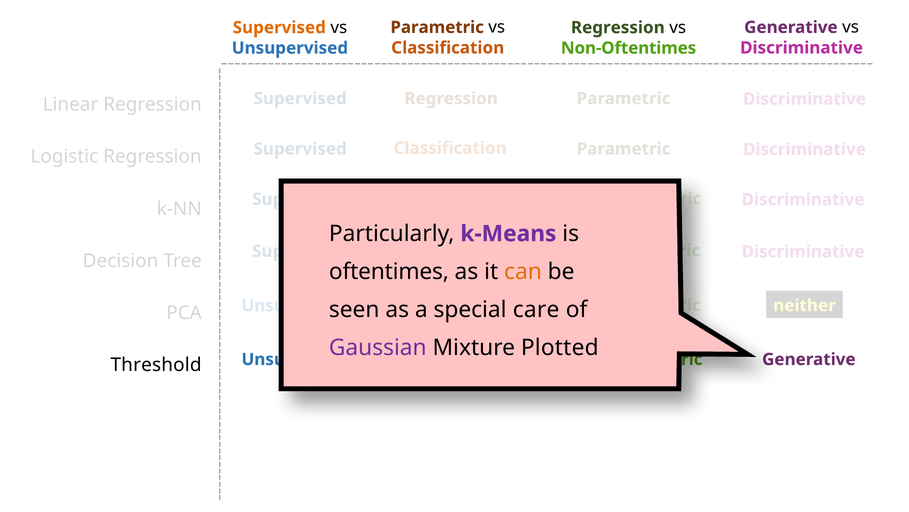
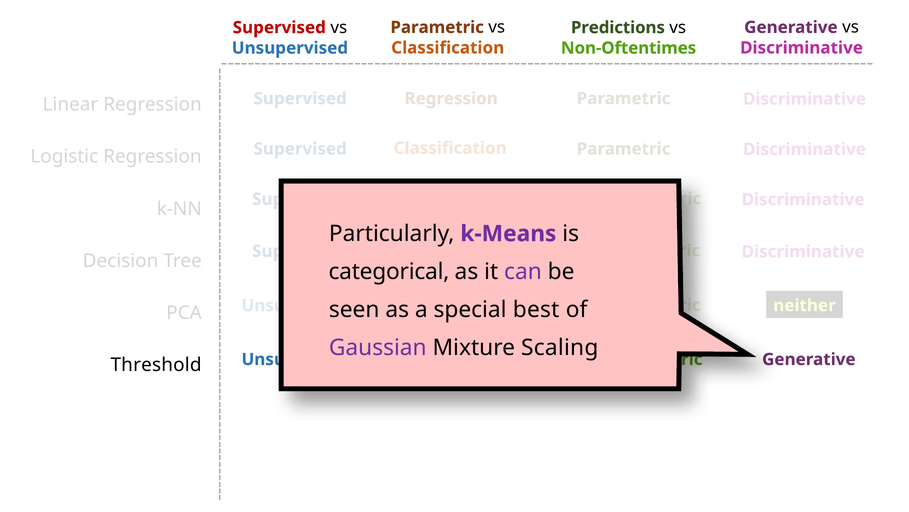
Supervised colour: orange -> red (279, 28)
Regression: Regression -> Predictions (618, 28)
oftentimes: oftentimes -> categorical (389, 271)
can colour: orange -> purple (523, 271)
care: care -> best (536, 309)
Plotted: Plotted -> Scaling (560, 347)
